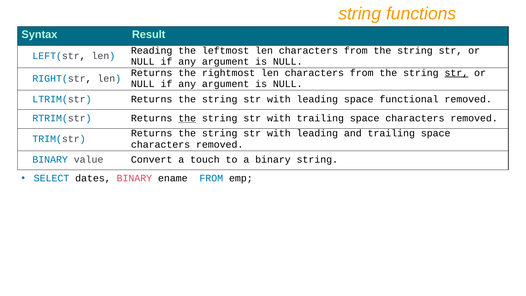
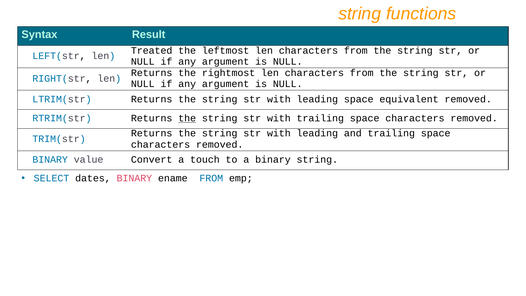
Reading: Reading -> Treated (152, 50)
str underline: present -> none (456, 73)
functional: functional -> equivalent (409, 99)
